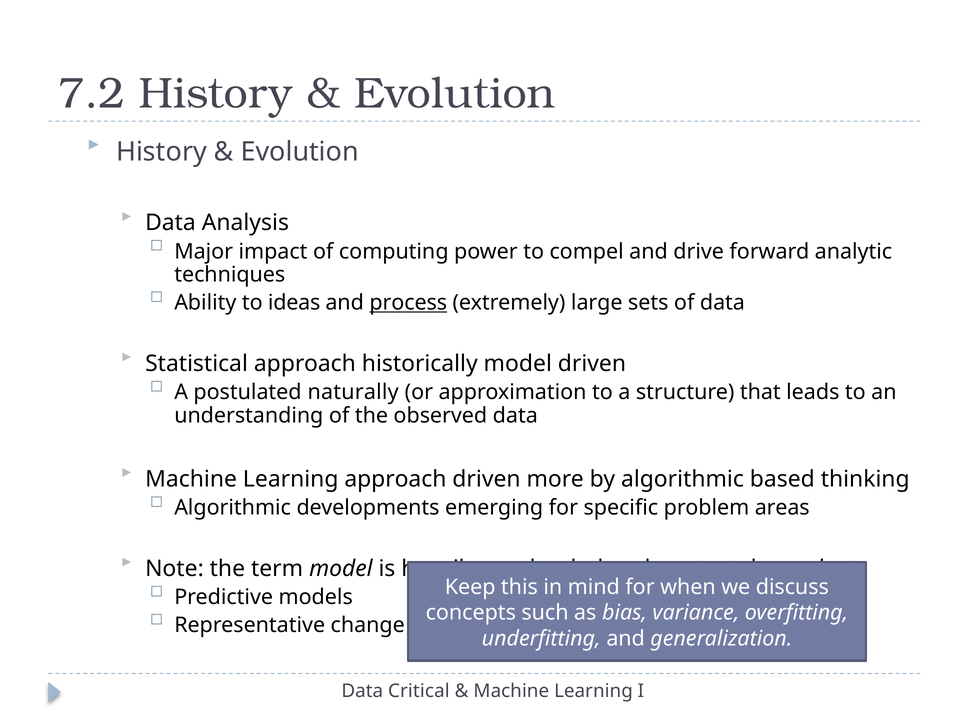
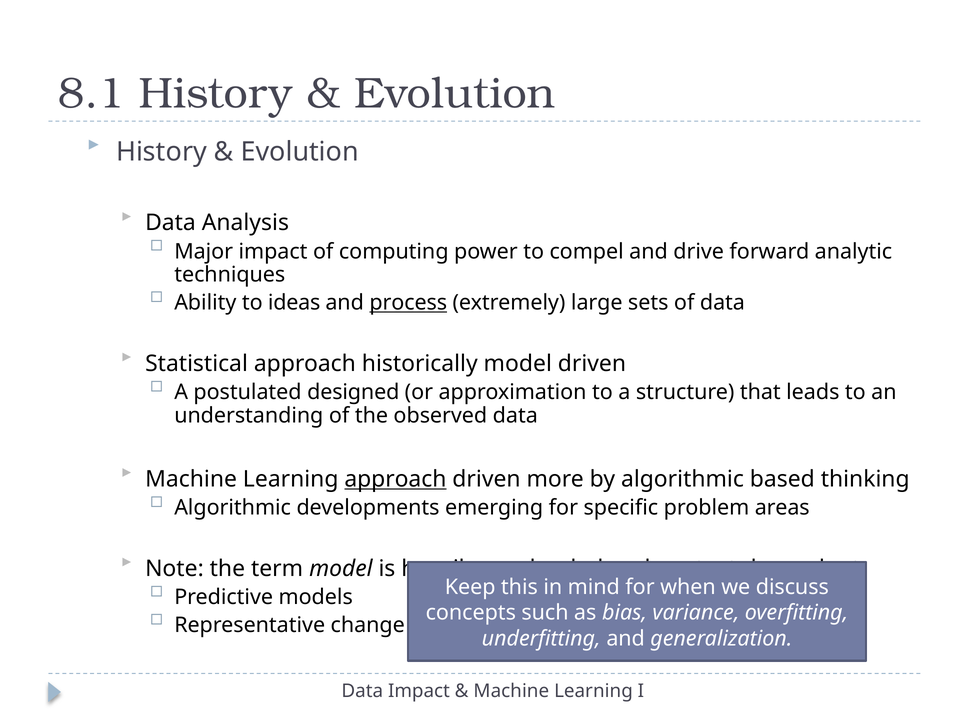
7.2: 7.2 -> 8.1 (92, 93)
naturally: naturally -> designed (353, 392)
approach underline: none -> present (395, 479)
Data Critical: Critical -> Impact (419, 691)
